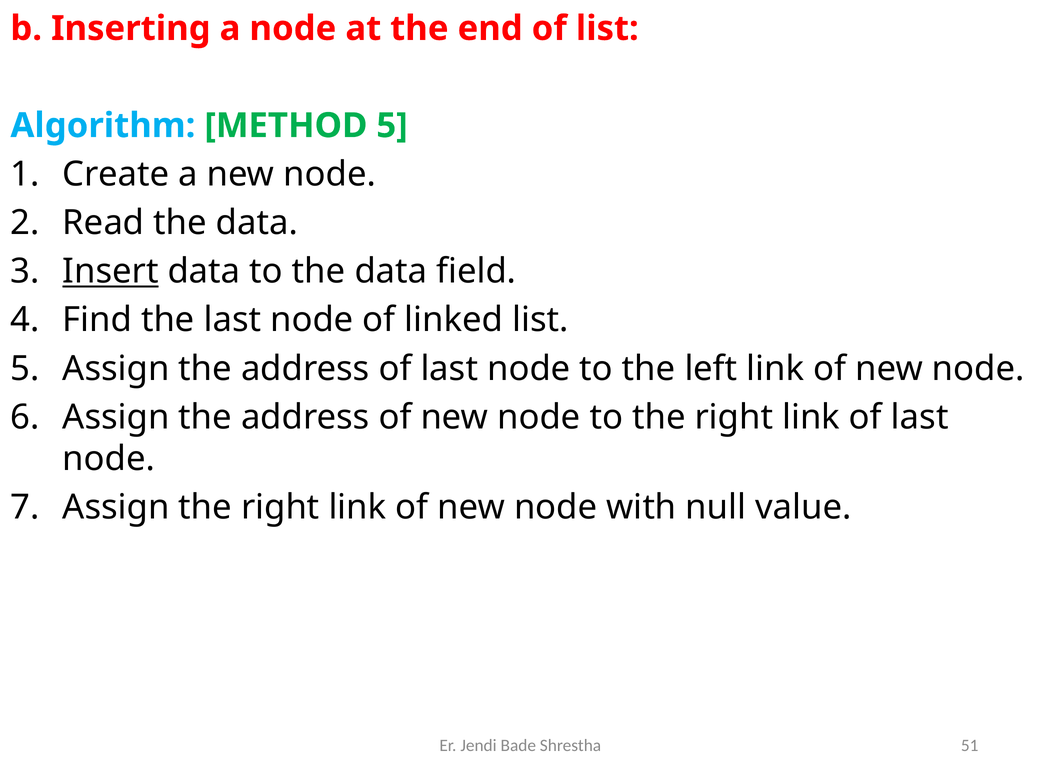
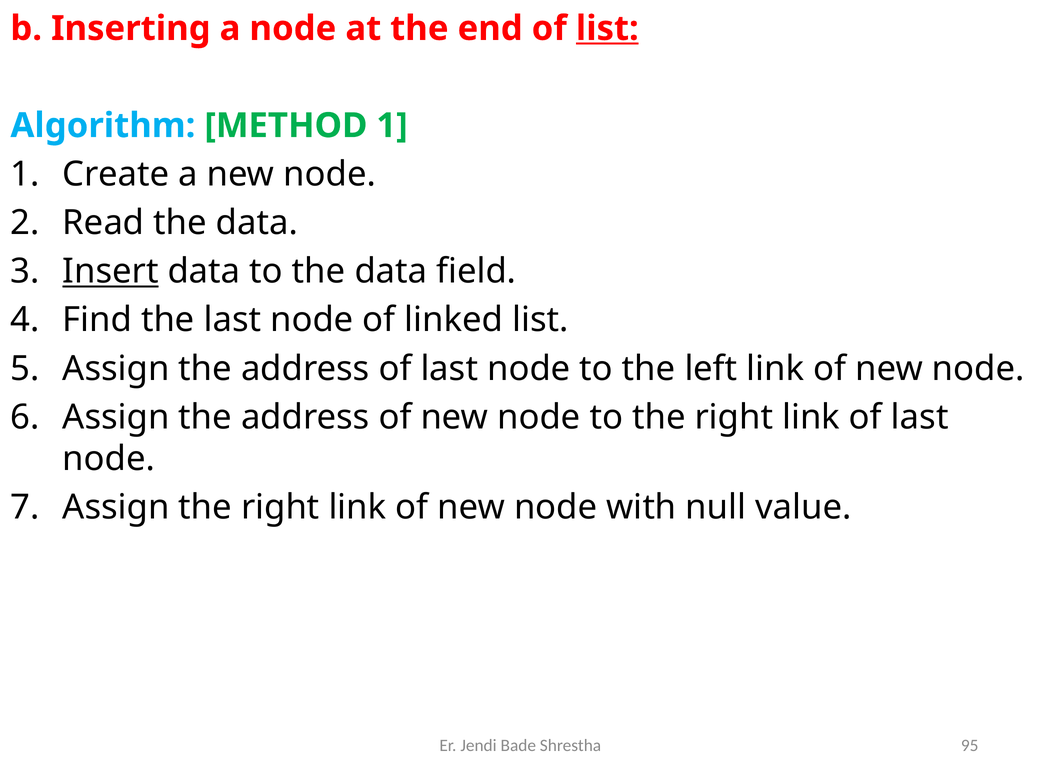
list underline: none -> present (607, 28)
METHOD 5: 5 -> 1 (392, 126)
51: 51 -> 95 (970, 745)
